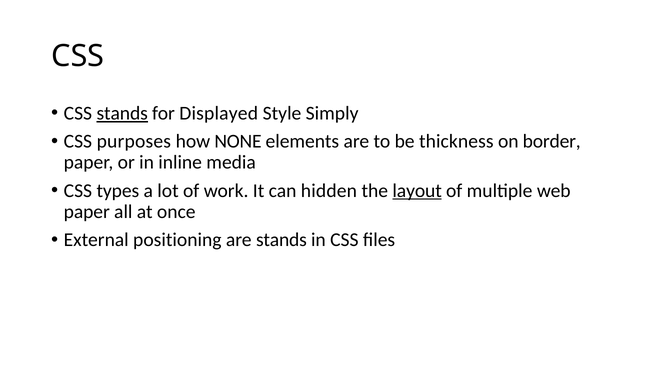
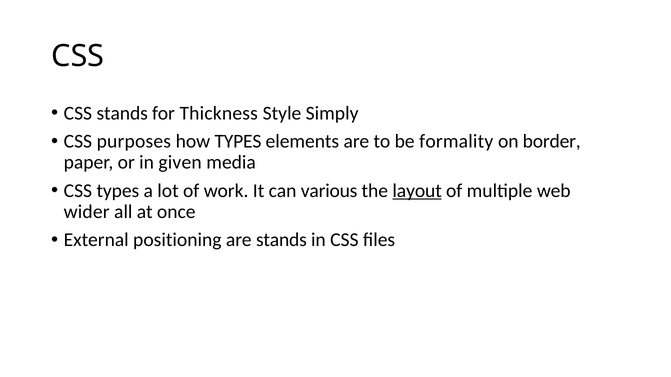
stands underline: present -> none (122, 113)
Displayed: Displayed -> Thickness (219, 113)
how NONE: NONE -> TYPES (238, 142)
thickness: thickness -> formality (456, 142)
inline: inline -> given (180, 163)
hidden: hidden -> various (329, 191)
paper: paper -> wider (87, 212)
